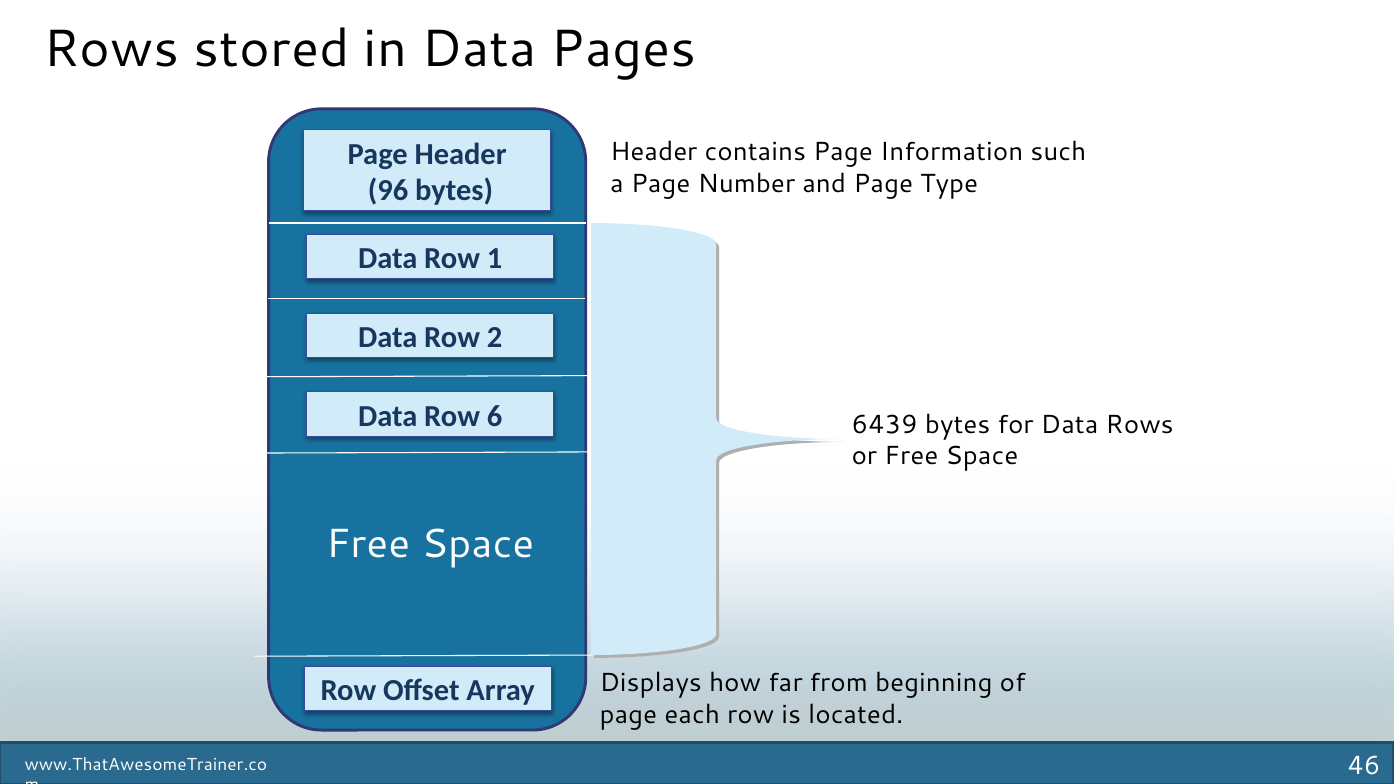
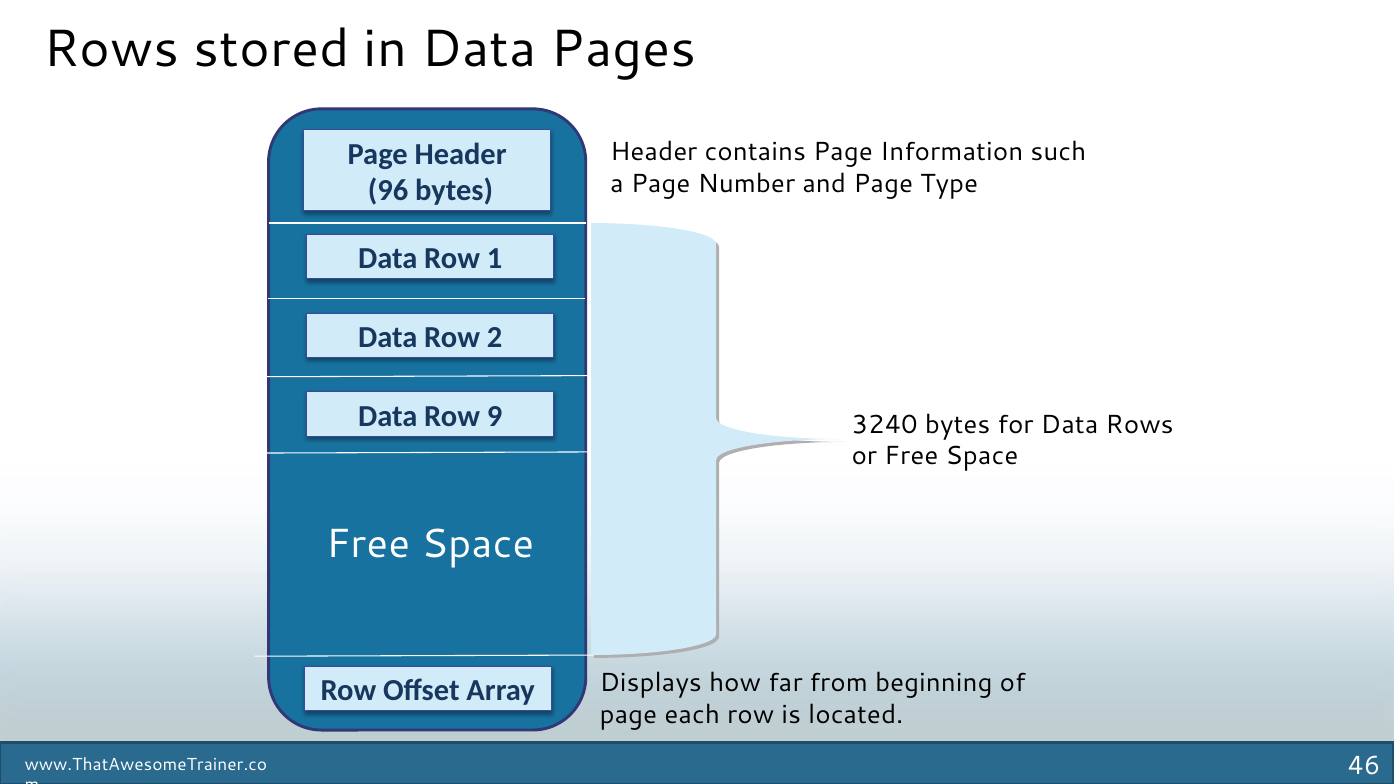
6: 6 -> 9 (495, 416)
6439: 6439 -> 3240 (885, 425)
